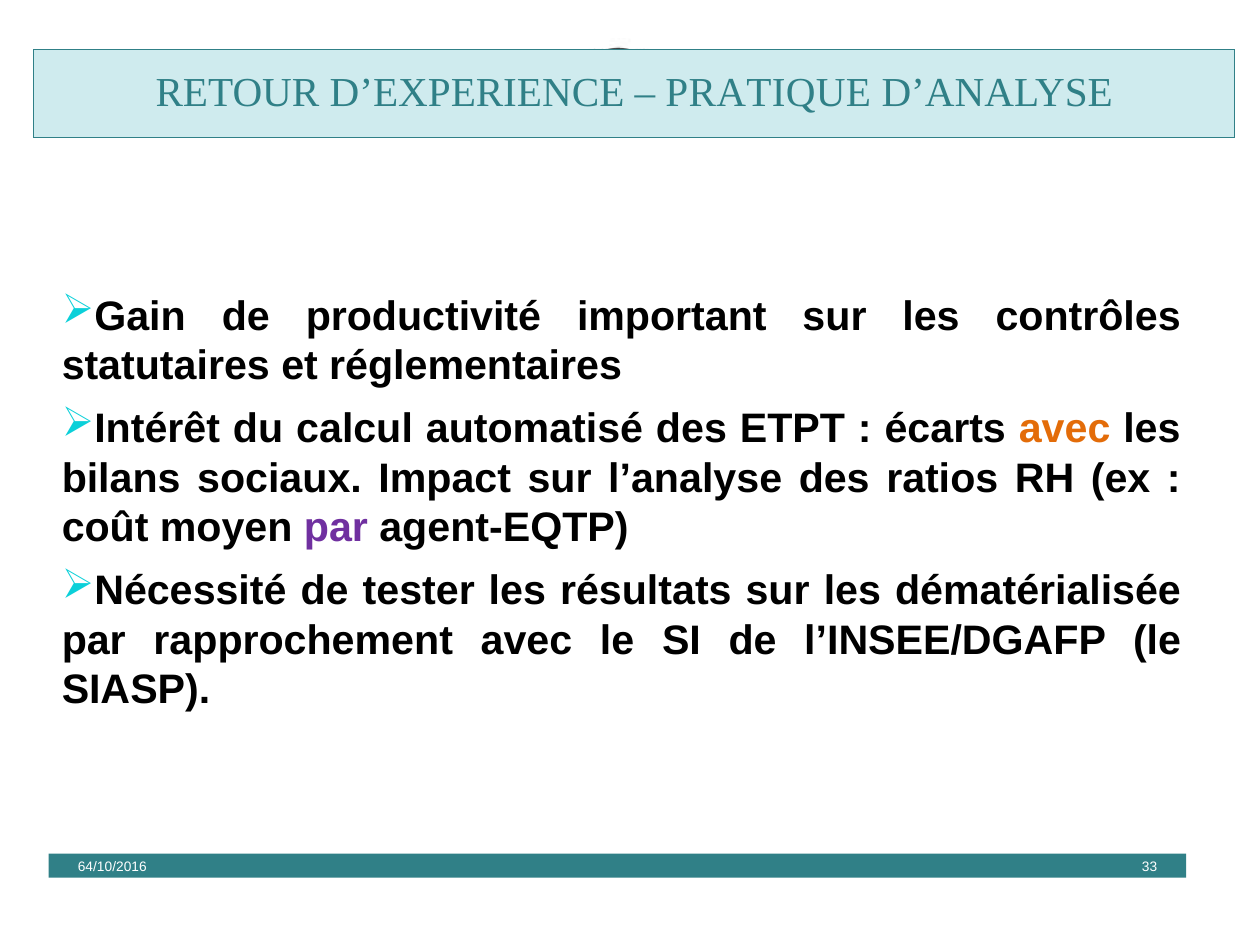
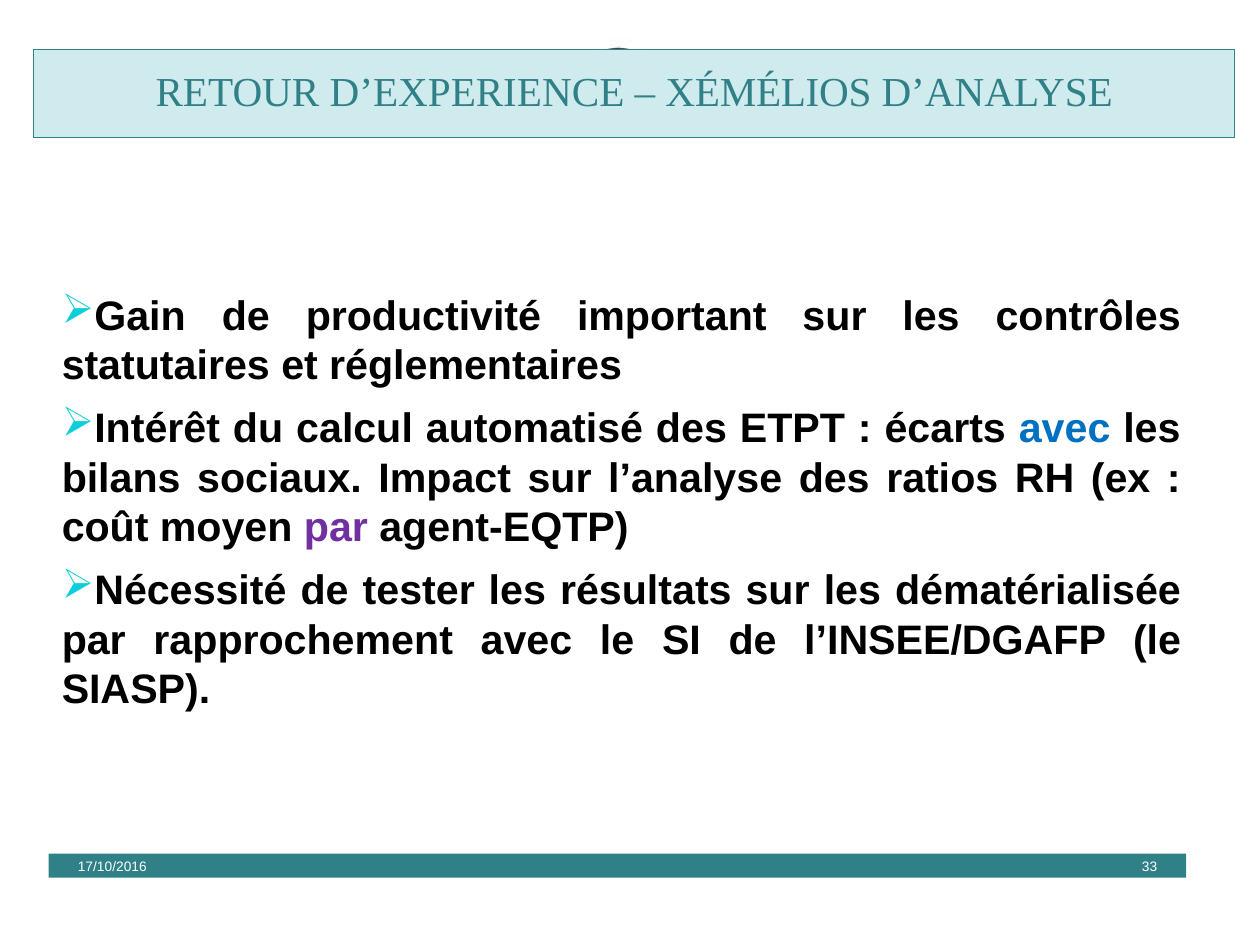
PRATIQUE: PRATIQUE -> XÉMÉLIOS (768, 93)
avec colour: orange -> blue (1065, 430)
64/10/2016: 64/10/2016 -> 17/10/2016 (112, 867)
